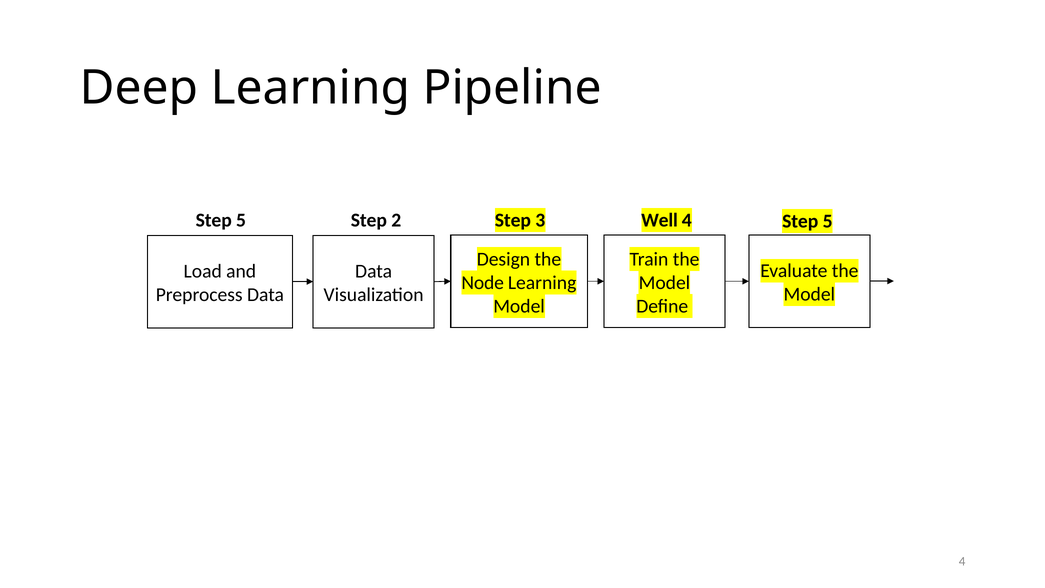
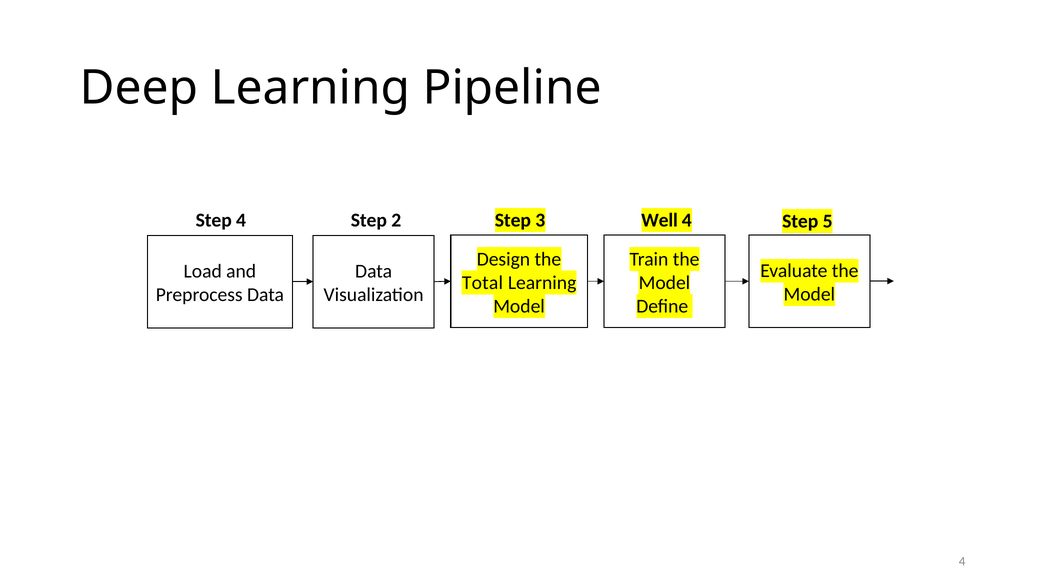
5: 5 -> 4 (241, 220)
Node: Node -> Total (482, 283)
